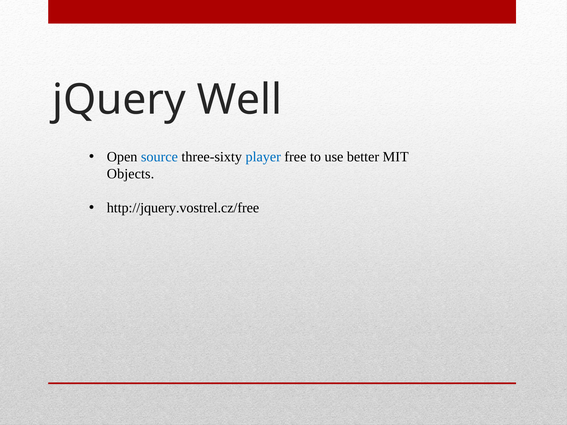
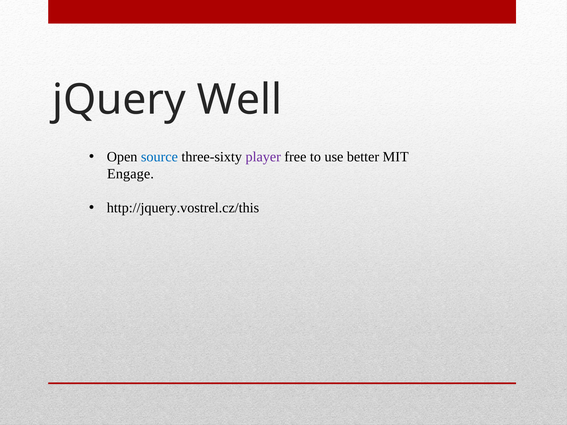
player colour: blue -> purple (263, 157)
Objects: Objects -> Engage (130, 174)
http://jquery.vostrel.cz/free: http://jquery.vostrel.cz/free -> http://jquery.vostrel.cz/this (183, 208)
